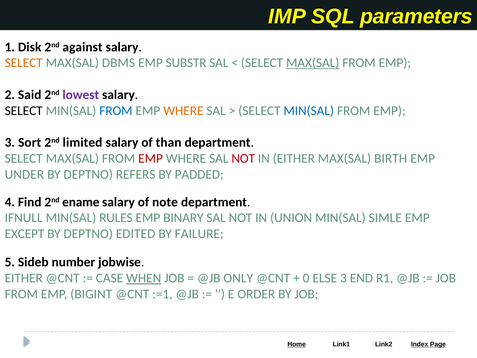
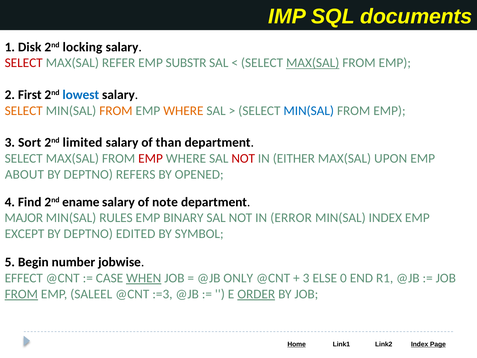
parameters: parameters -> documents (416, 17)
against: against -> locking (83, 47)
SELECT colour: orange -> red (24, 63)
DBMS: DBMS -> REFER (119, 63)
Said: Said -> First (30, 95)
lowest colour: purple -> blue (81, 95)
SELECT colour: black -> orange (24, 111)
FROM colour: blue -> orange (116, 111)
BIRTH: BIRTH -> UPON (391, 158)
UNDER: UNDER -> ABOUT (24, 174)
PADDED: PADDED -> OPENED (199, 174)
IFNULL: IFNULL -> MAJOR (24, 218)
UNION: UNION -> ERROR (291, 218)
MIN(SAL SIMLE: SIMLE -> INDEX (385, 218)
FAILURE: FAILURE -> SYMBOL (199, 234)
Sideb: Sideb -> Begin (33, 262)
EITHER: EITHER -> EFFECT (24, 278)
0: 0 -> 3 (306, 278)
ELSE 3: 3 -> 0 (343, 278)
FROM underline: none -> present (21, 294)
BIGINT: BIGINT -> SALEEL (91, 294)
:=1: :=1 -> :=3 (162, 294)
ORDER underline: none -> present (256, 294)
